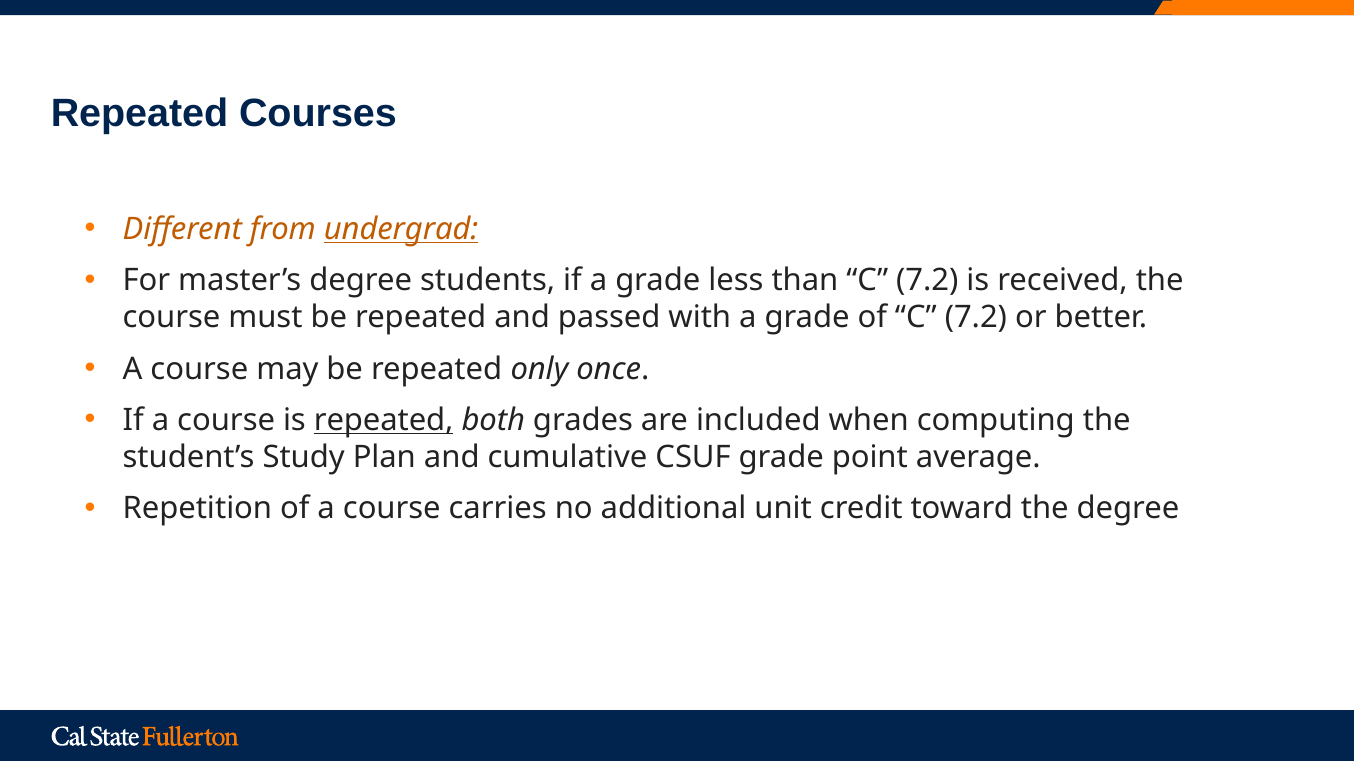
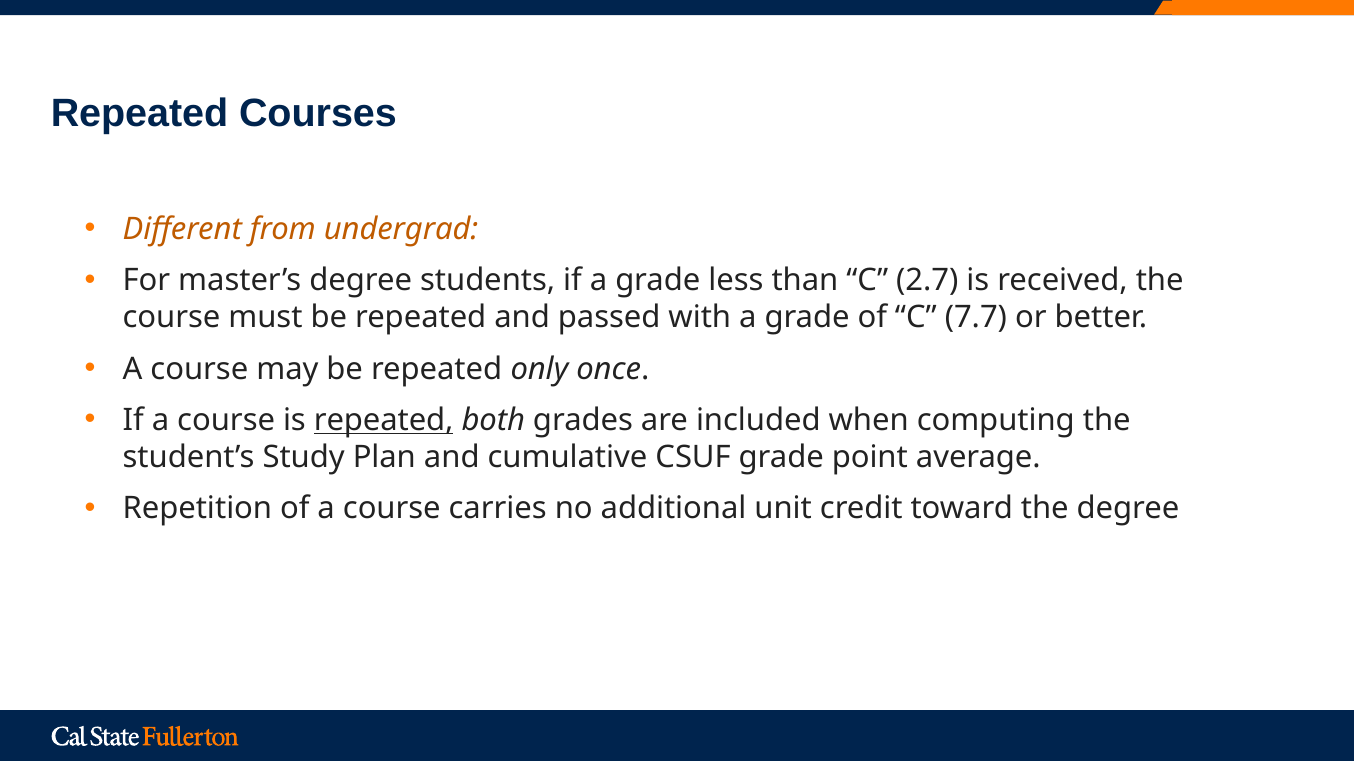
undergrad underline: present -> none (401, 229)
than C 7.2: 7.2 -> 2.7 (927, 281)
of C 7.2: 7.2 -> 7.7 (976, 318)
